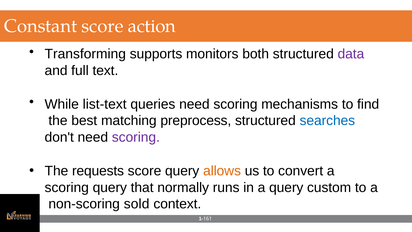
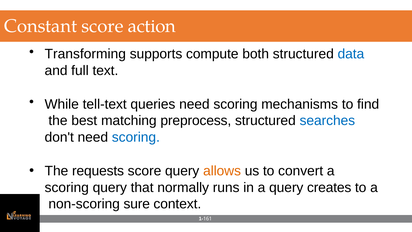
monitors: monitors -> compute (212, 54)
data colour: purple -> blue (351, 54)
list-text: list-text -> tell-text (105, 104)
scoring colour: purple -> blue (136, 137)
custom: custom -> creates (329, 187)
sold: sold -> sure (137, 204)
